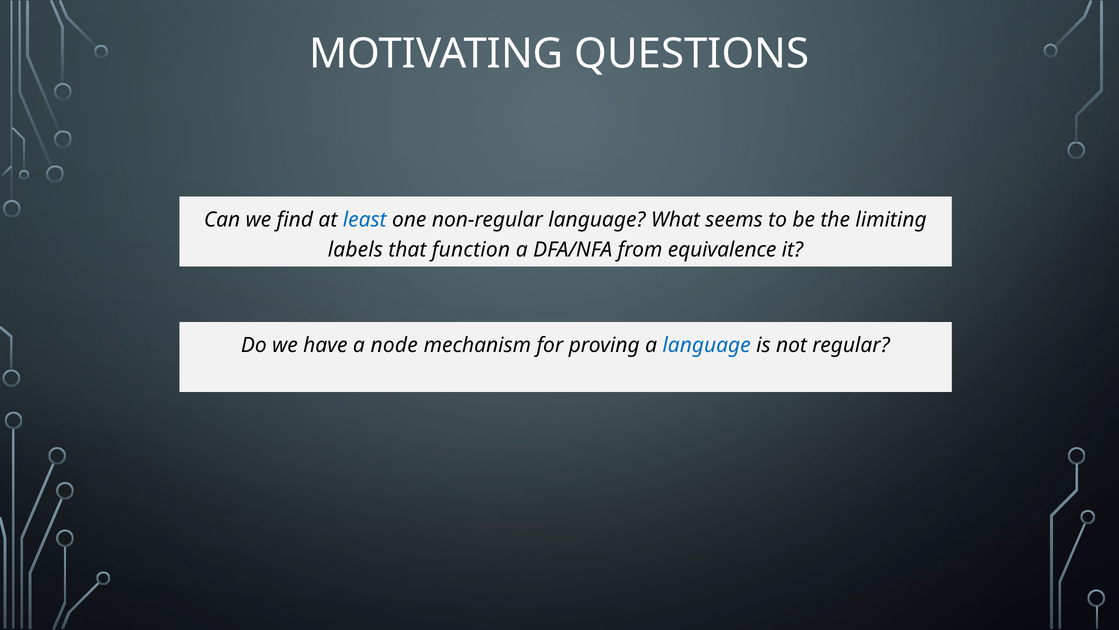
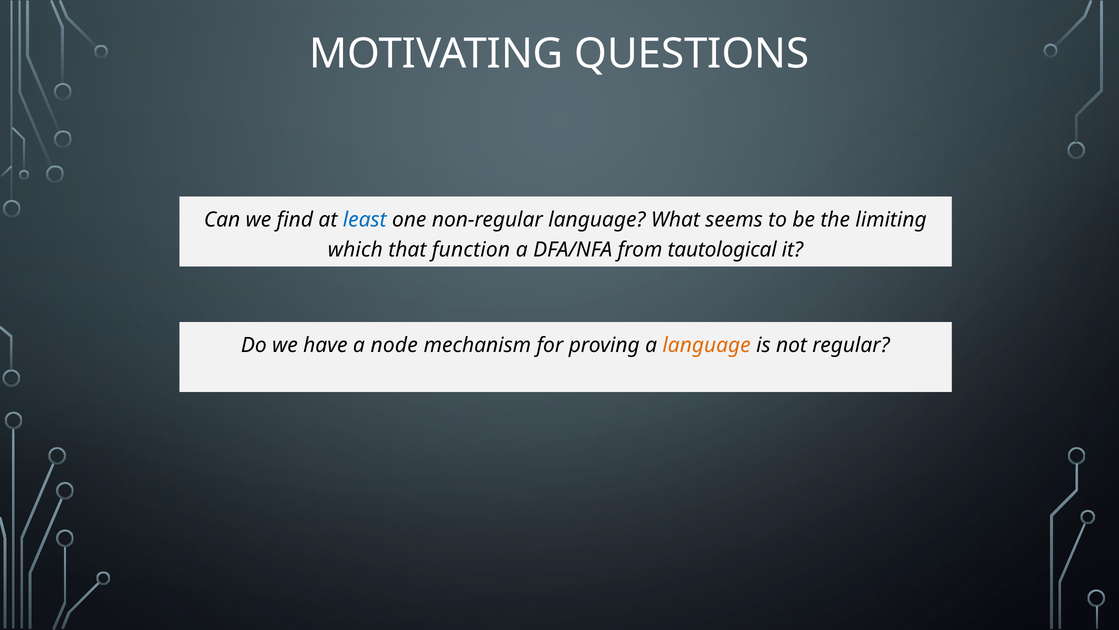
labels: labels -> which (355, 250)
equivalence: equivalence -> tautological (722, 250)
language colour: blue -> orange (707, 345)
